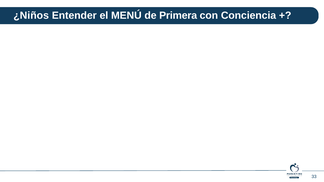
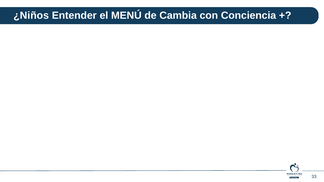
Primera: Primera -> Cambia (178, 16)
